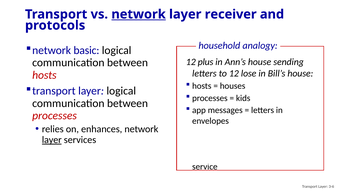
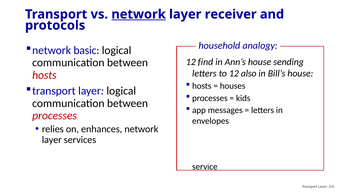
plus: plus -> find (205, 62)
lose: lose -> also (249, 73)
layer underline: present -> none (52, 140)
